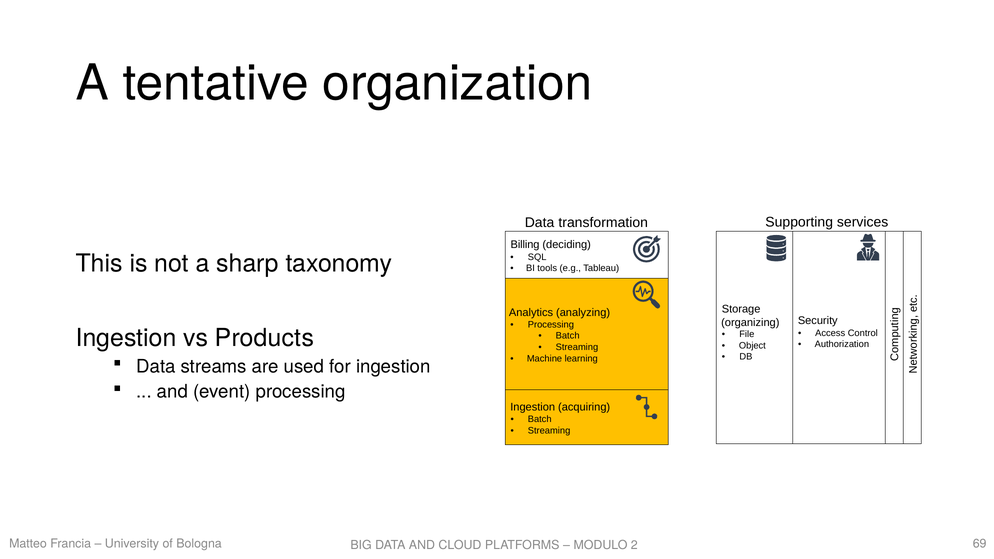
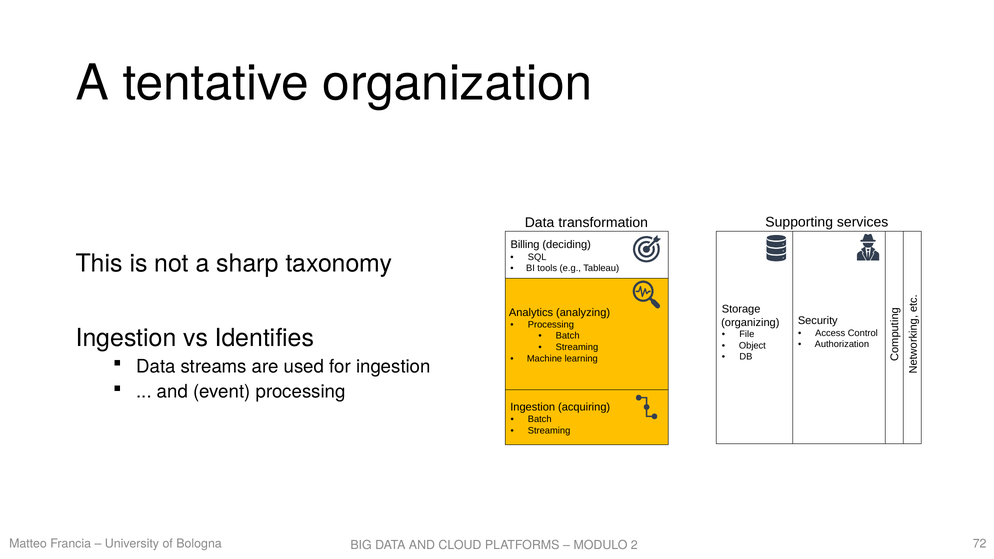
Products: Products -> Identifies (264, 338)
69: 69 -> 72 (980, 544)
